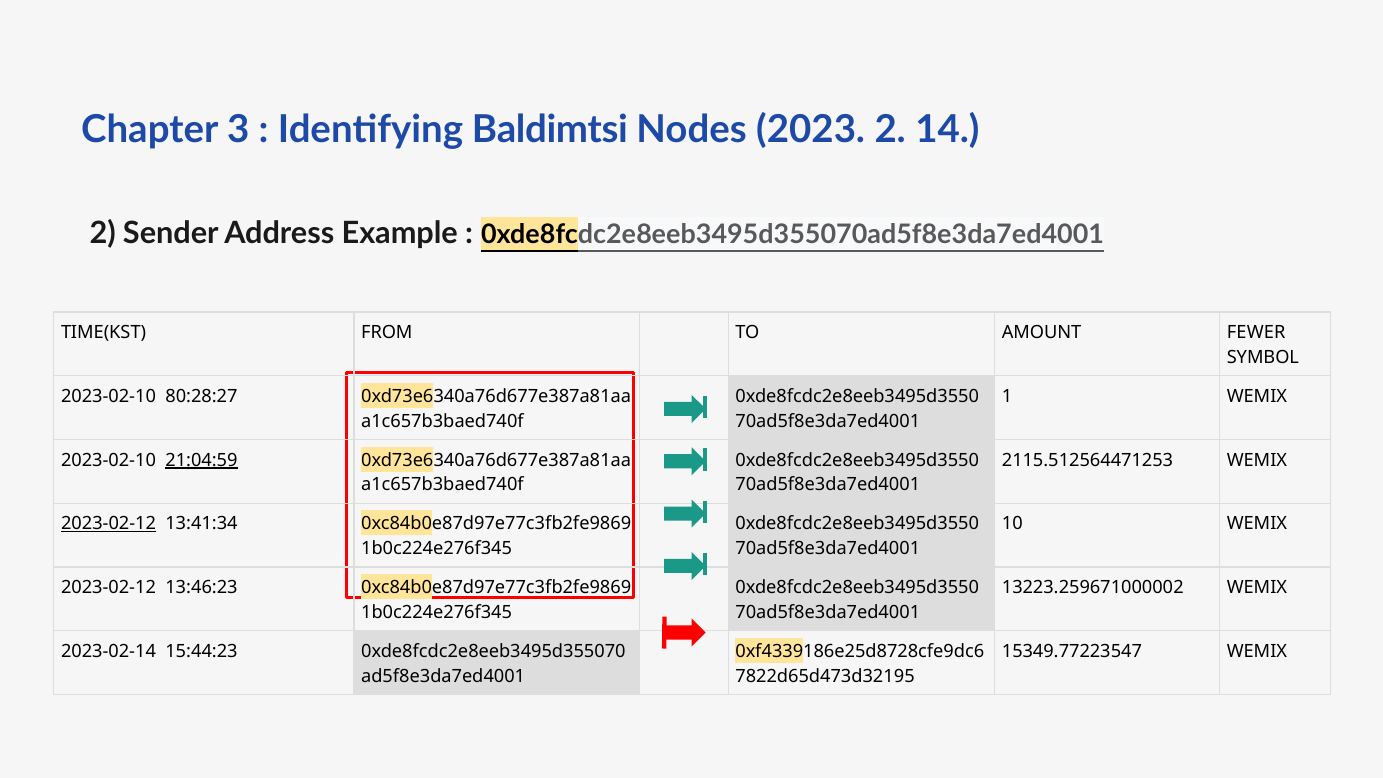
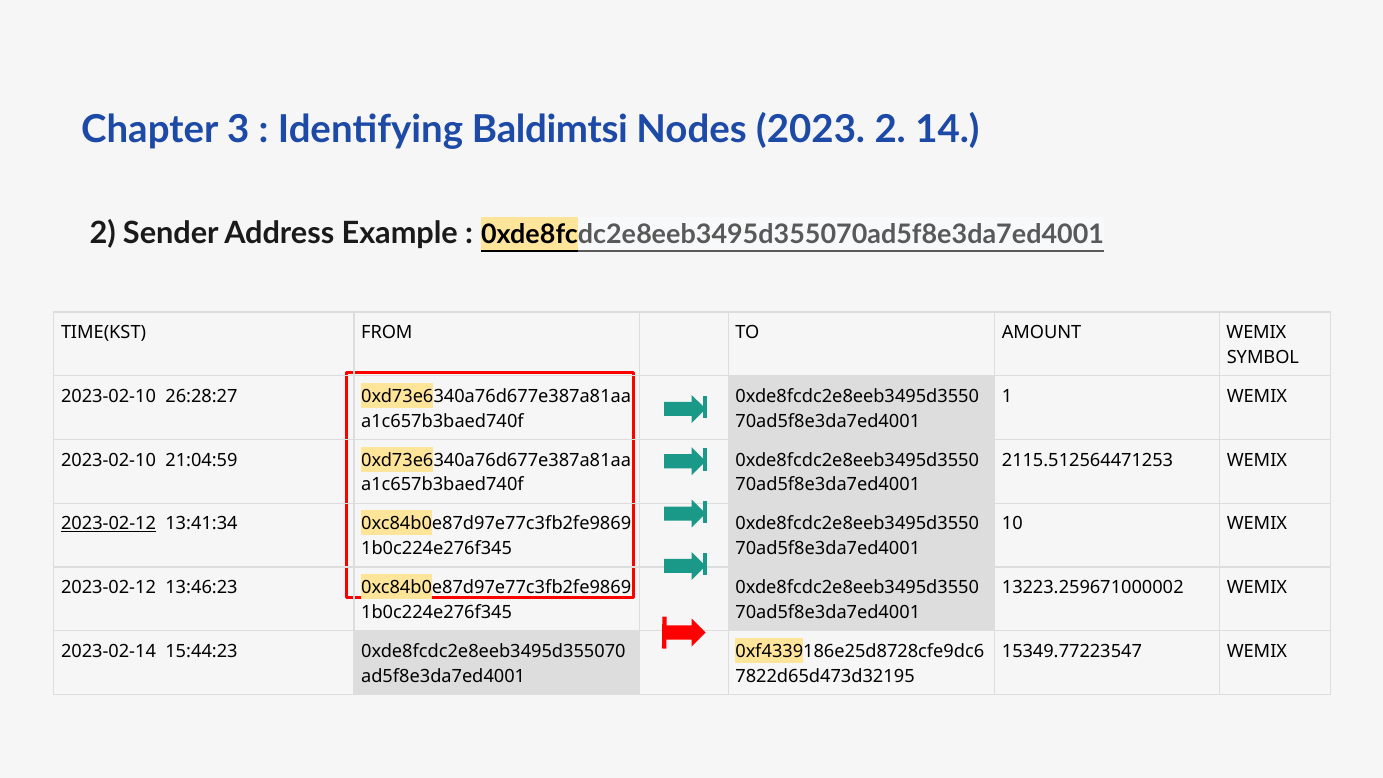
AMOUNT FEWER: FEWER -> WEMIX (1256, 333)
80:28:27: 80:28:27 -> 26:28:27 (201, 396)
21:04:59 underline: present -> none (201, 460)
